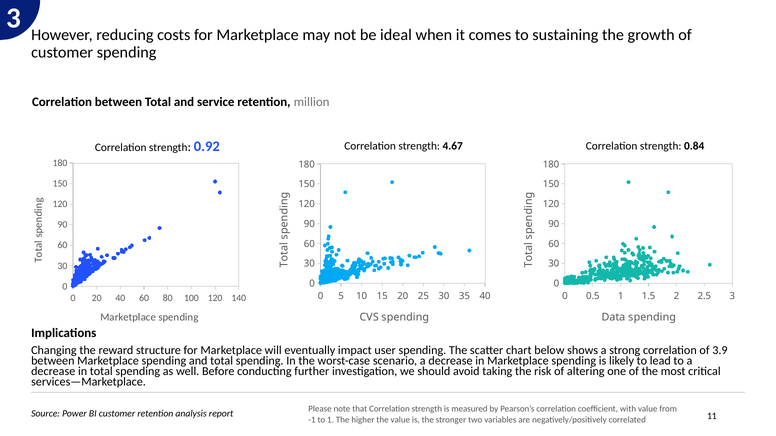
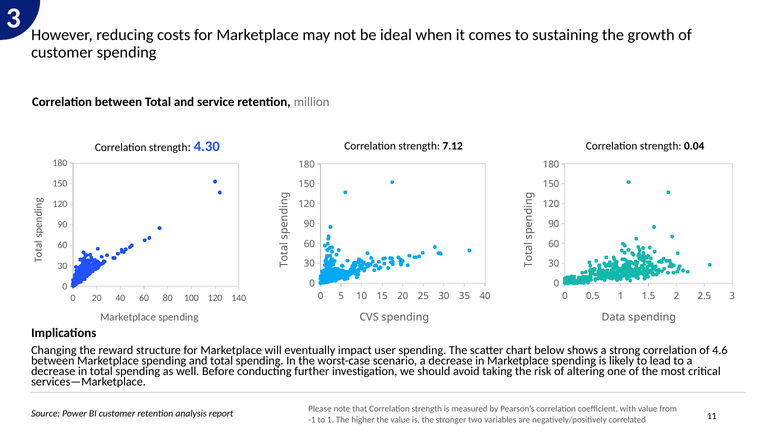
0.92: 0.92 -> 4.30 (207, 146)
4.67: 4.67 -> 7.12 (453, 146)
0.84: 0.84 -> 0.04 (694, 146)
3.9: 3.9 -> 4.6 (720, 351)
